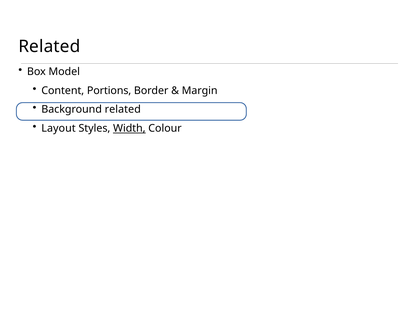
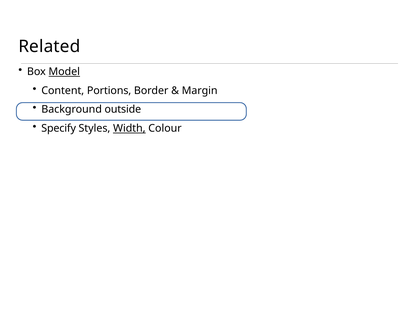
Model underline: none -> present (64, 72)
Background related: related -> outside (123, 110)
Layout: Layout -> Specify (59, 128)
